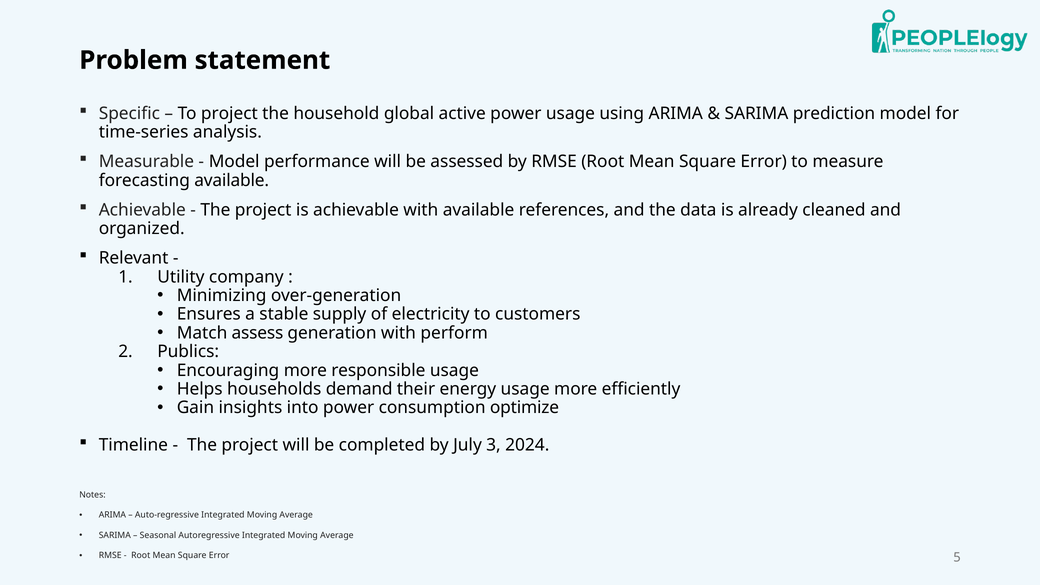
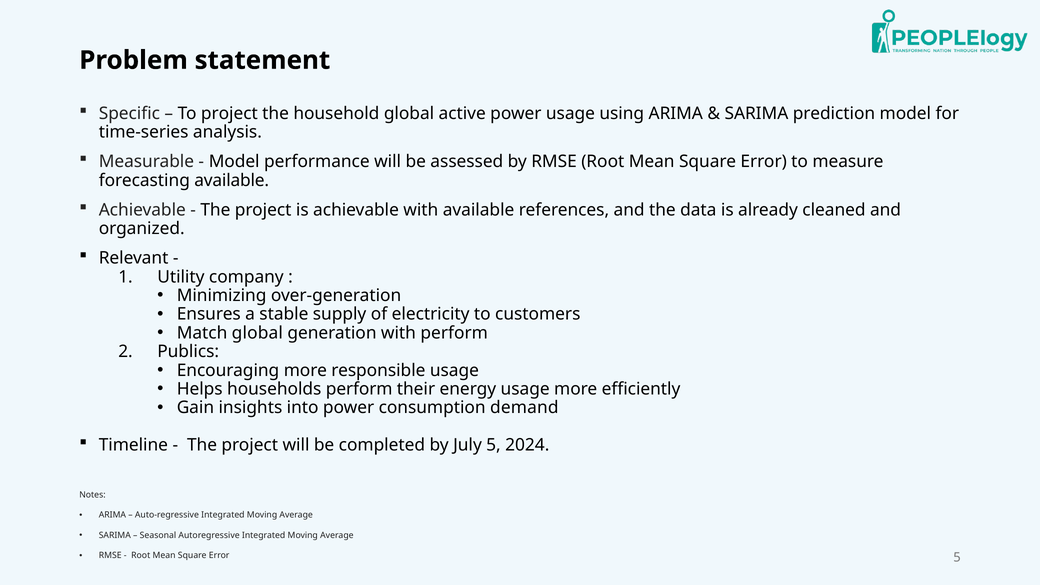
Match assess: assess -> global (257, 333)
households demand: demand -> perform (359, 389)
optimize: optimize -> demand (524, 408)
July 3: 3 -> 5 (493, 445)
